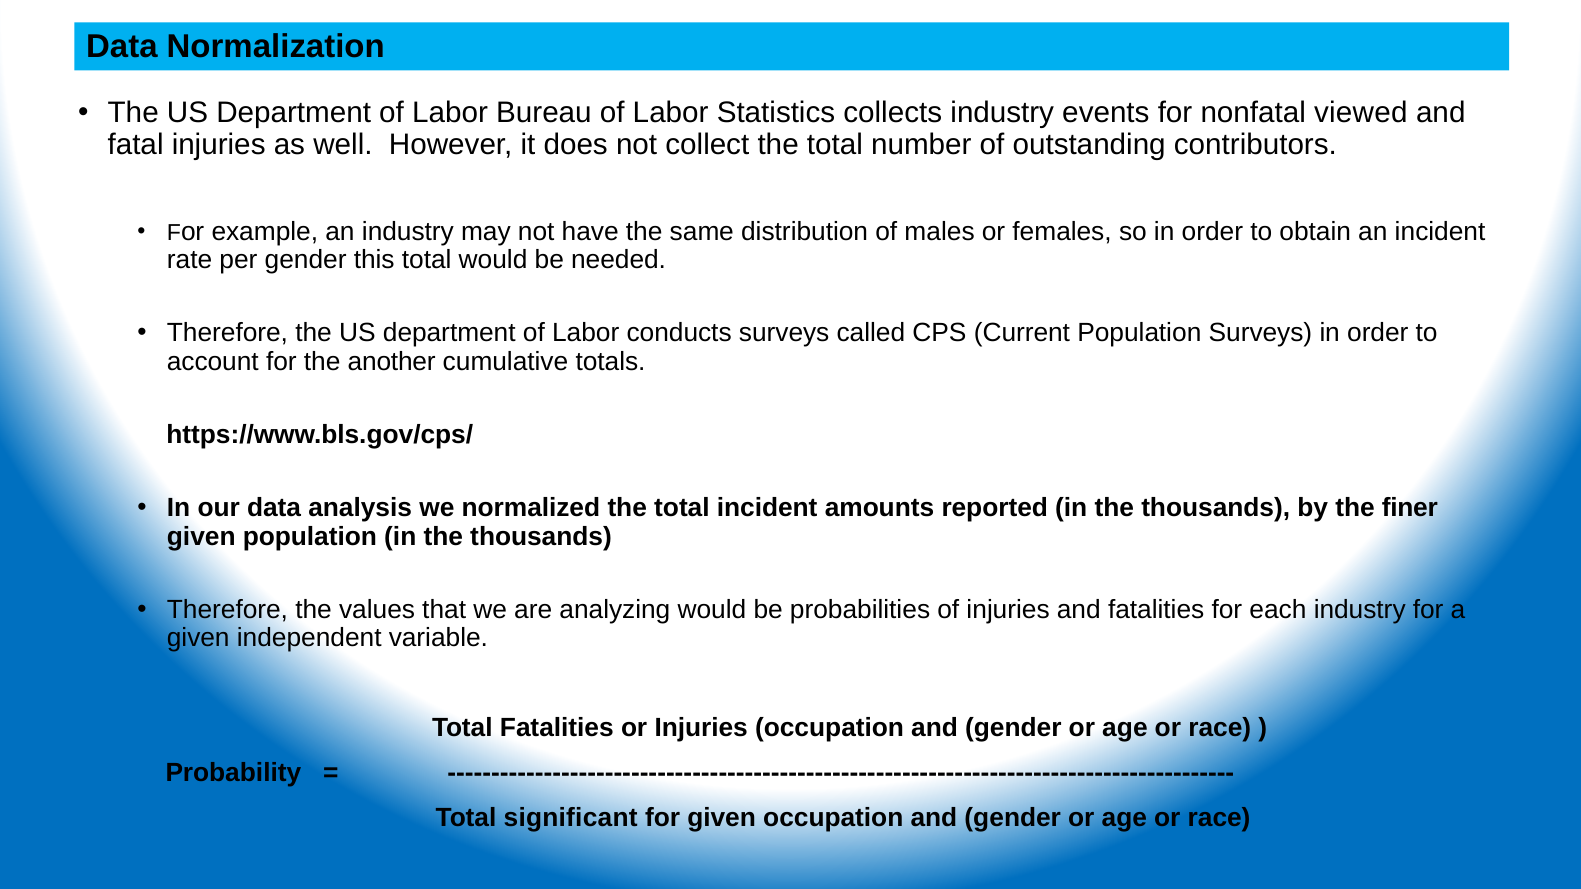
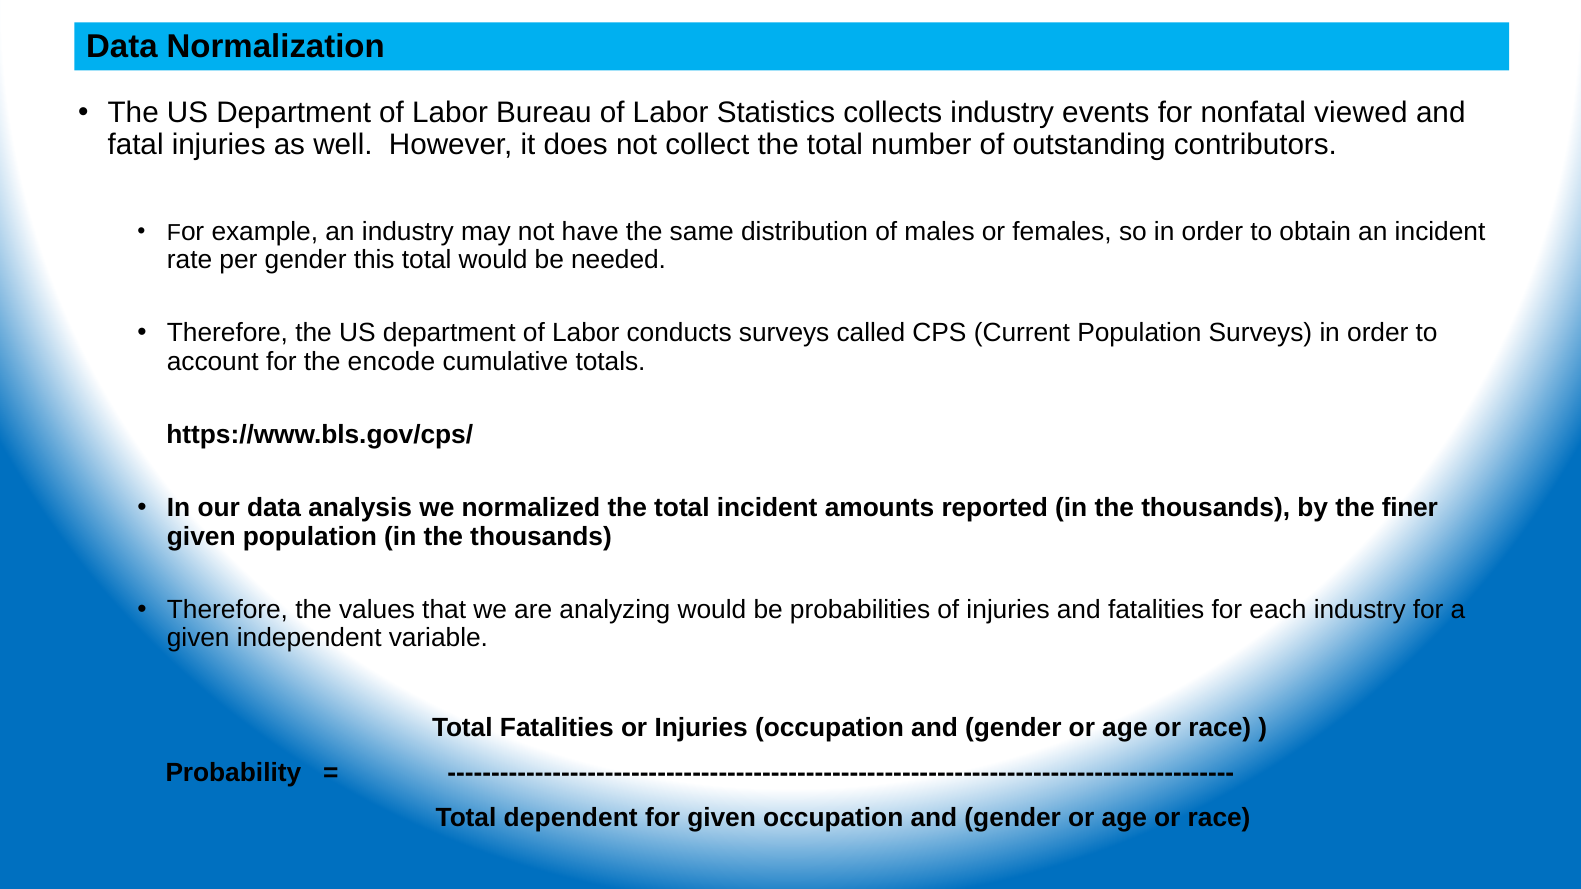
another: another -> encode (391, 362)
significant: significant -> dependent (571, 818)
